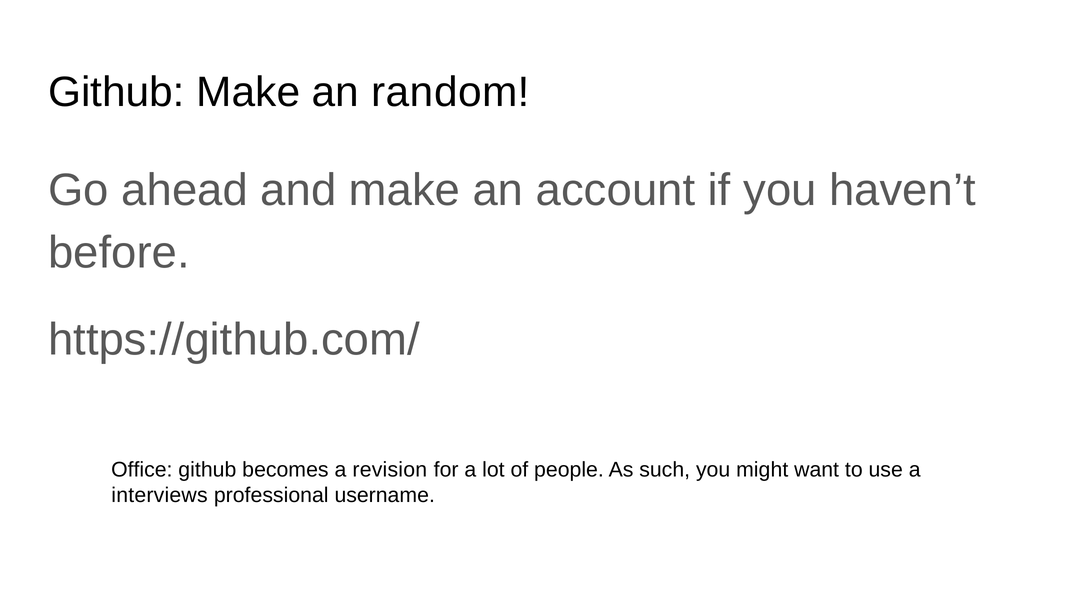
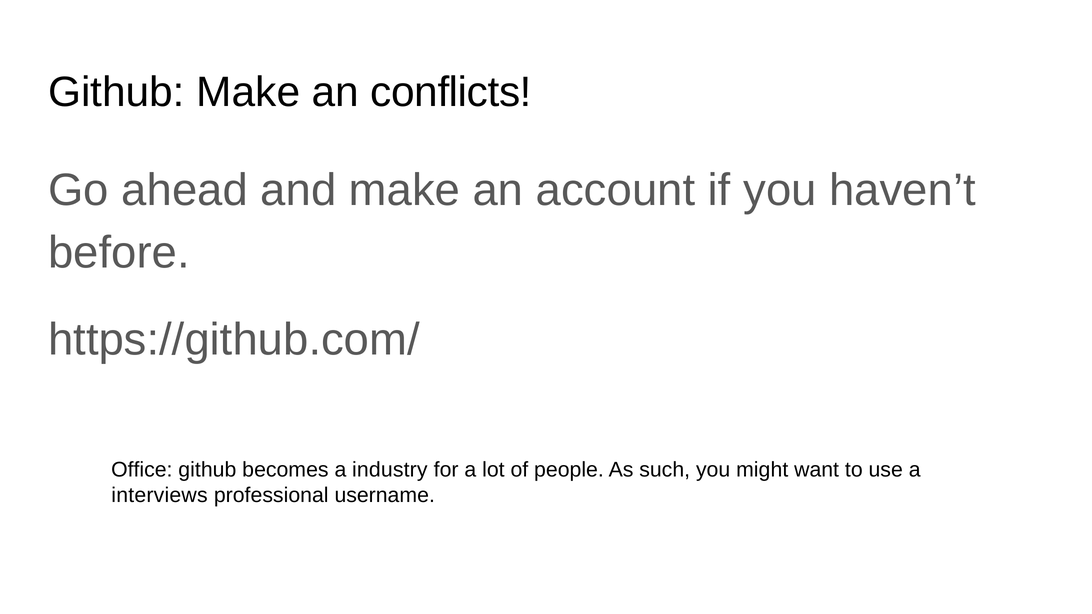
random: random -> conflicts (451, 93)
revision: revision -> industry (390, 470)
